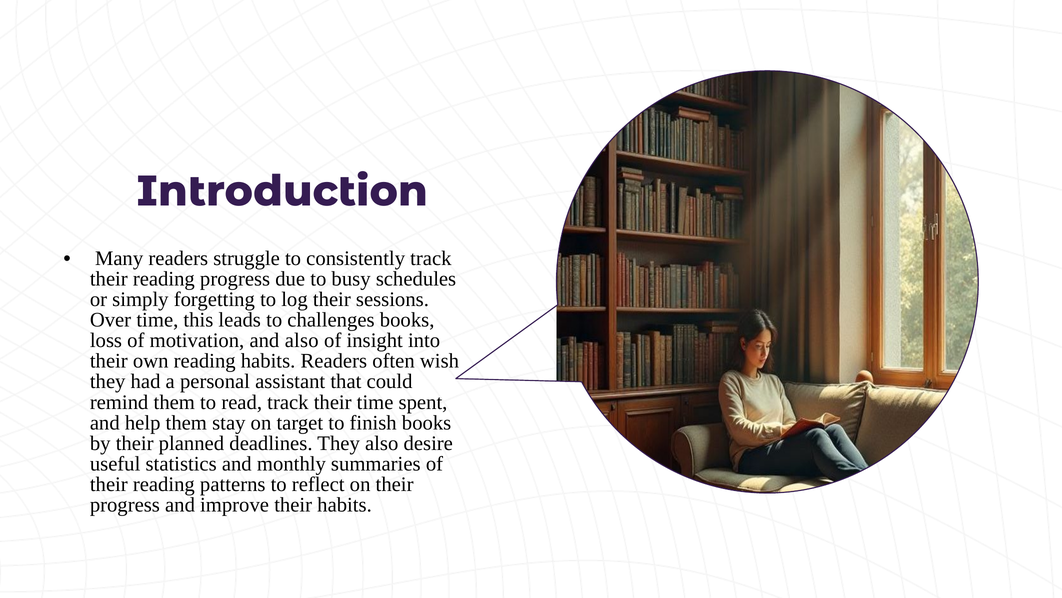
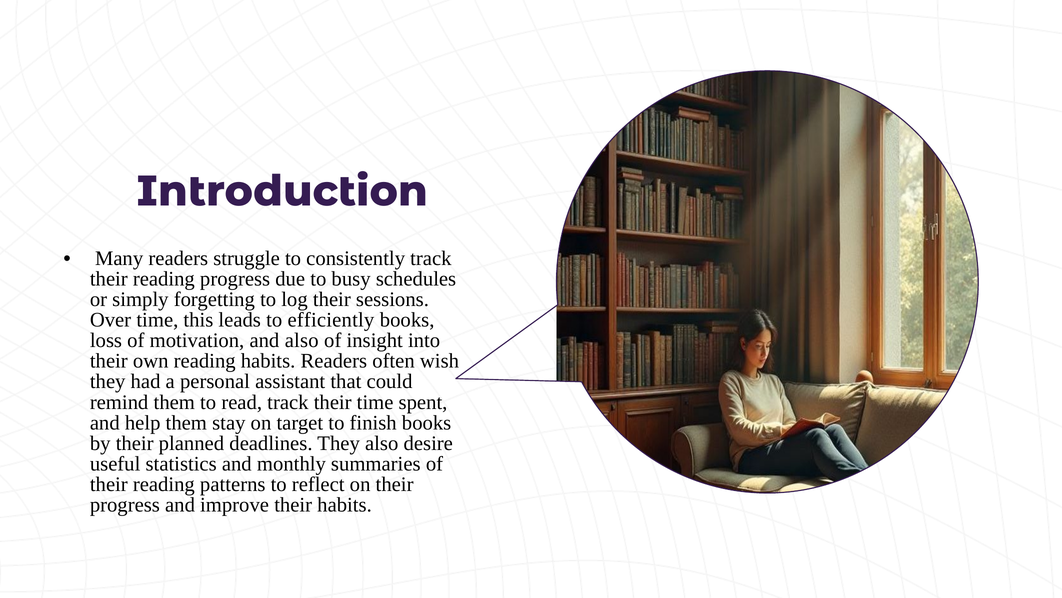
challenges: challenges -> efficiently (331, 320)
